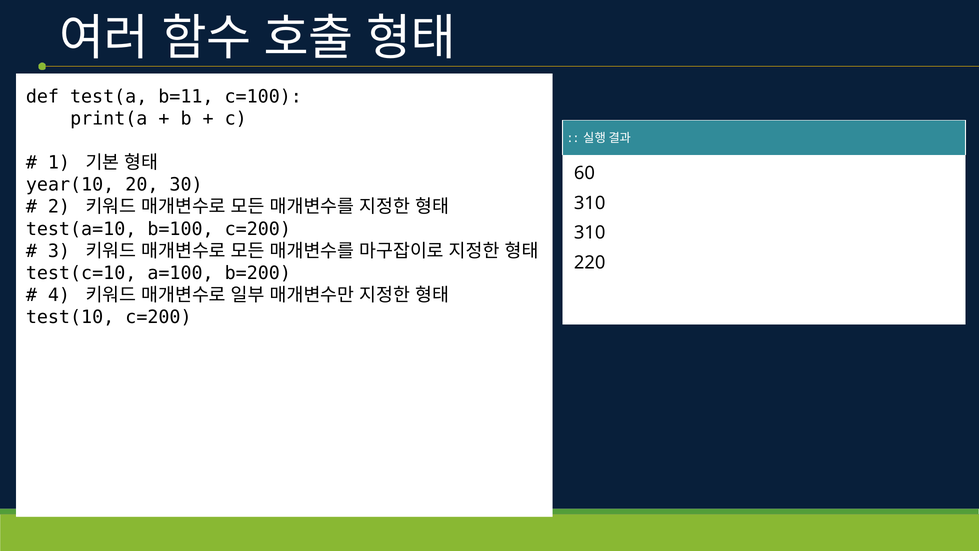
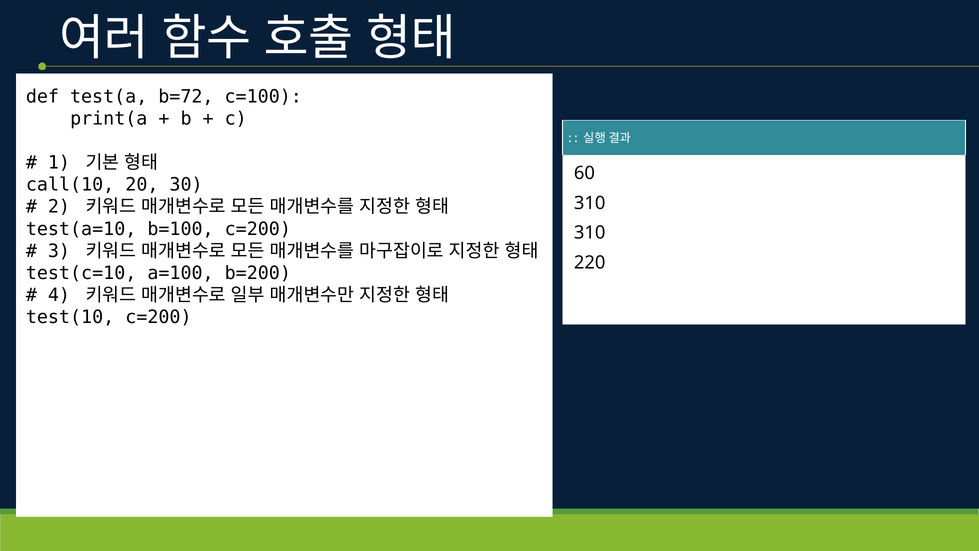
b=11: b=11 -> b=72 (186, 97)
year(10: year(10 -> call(10 (70, 185)
